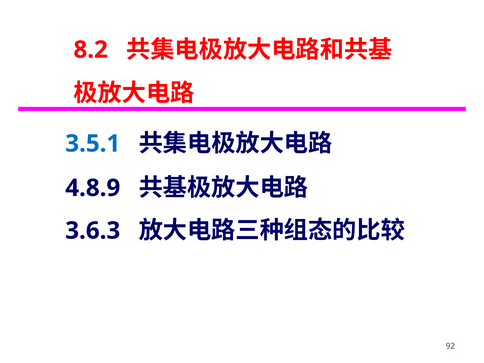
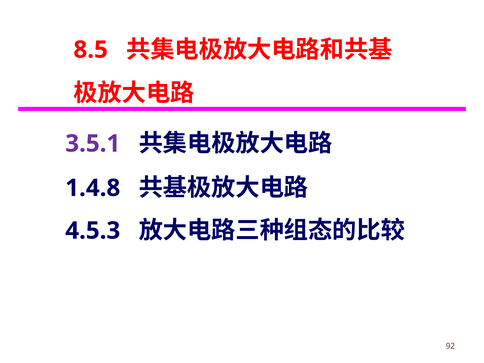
8.2: 8.2 -> 8.5 (91, 50)
3.5.1 colour: blue -> purple (93, 144)
4.8.9: 4.8.9 -> 1.4.8 (93, 188)
3.6.3: 3.6.3 -> 4.5.3 (93, 231)
